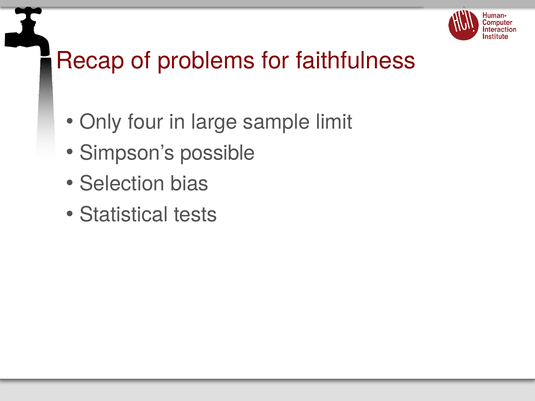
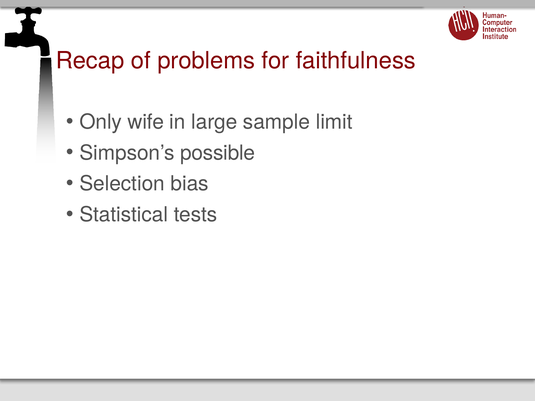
four: four -> wife (146, 122)
